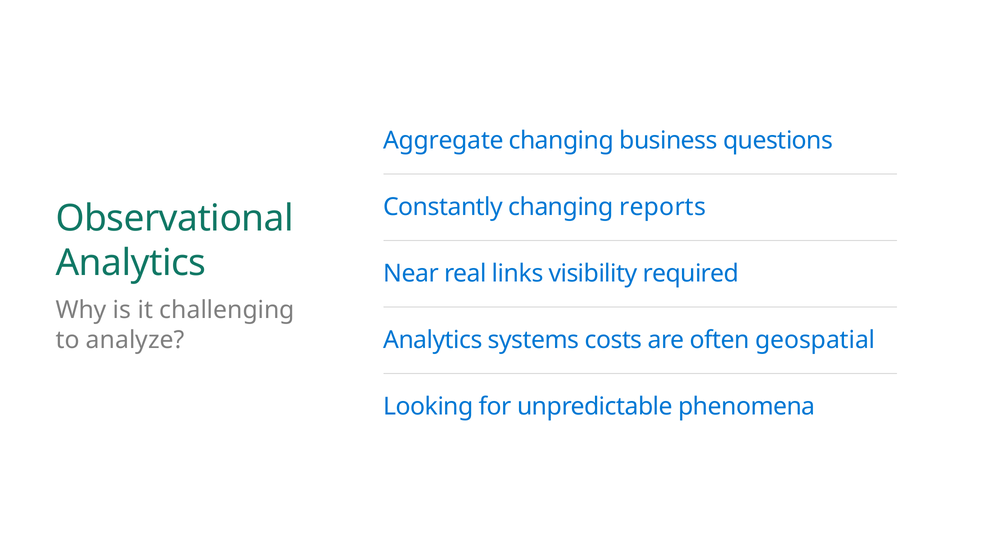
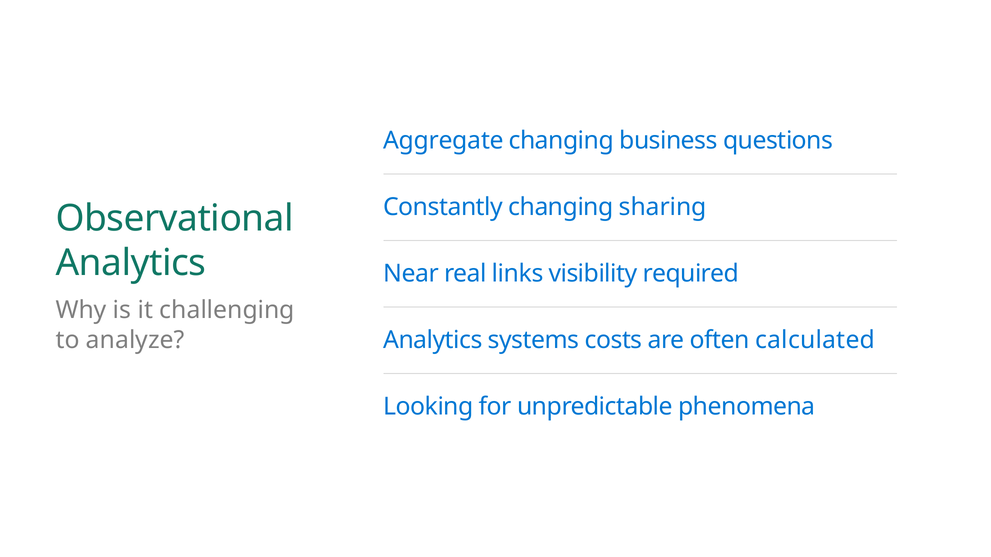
reports: reports -> sharing (663, 207)
geospatial: geospatial -> calculated (815, 340)
